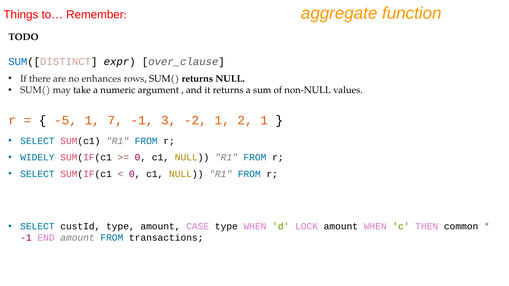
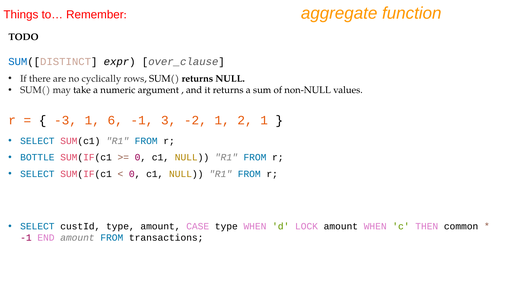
enhances: enhances -> cyclically (101, 79)
-5: -5 -> -3 (66, 120)
7: 7 -> 6 (115, 120)
WIDELY: WIDELY -> BOTTLE (37, 158)
